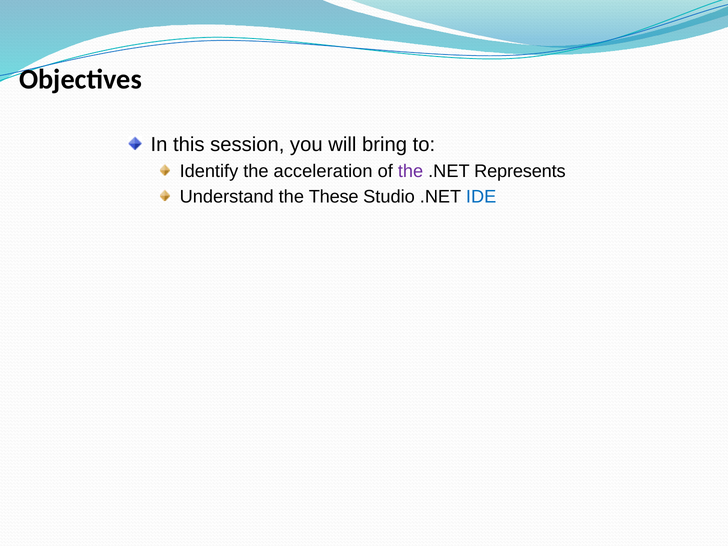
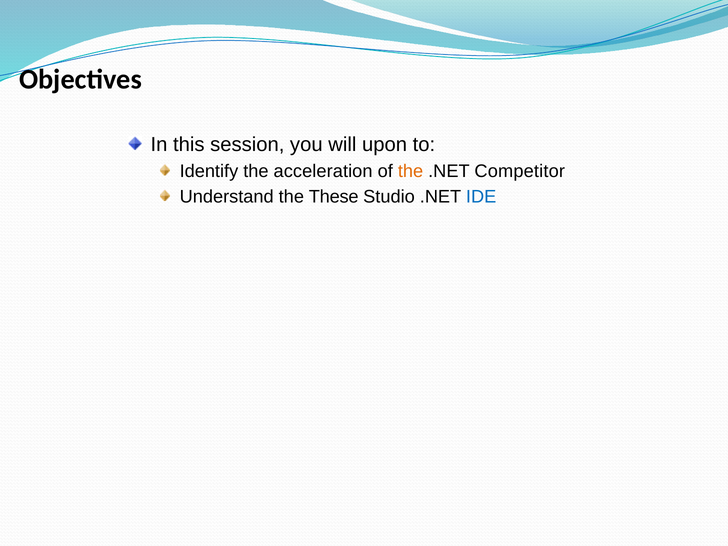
bring: bring -> upon (385, 144)
the colour: purple -> orange (411, 171)
Represents: Represents -> Competitor (520, 171)
